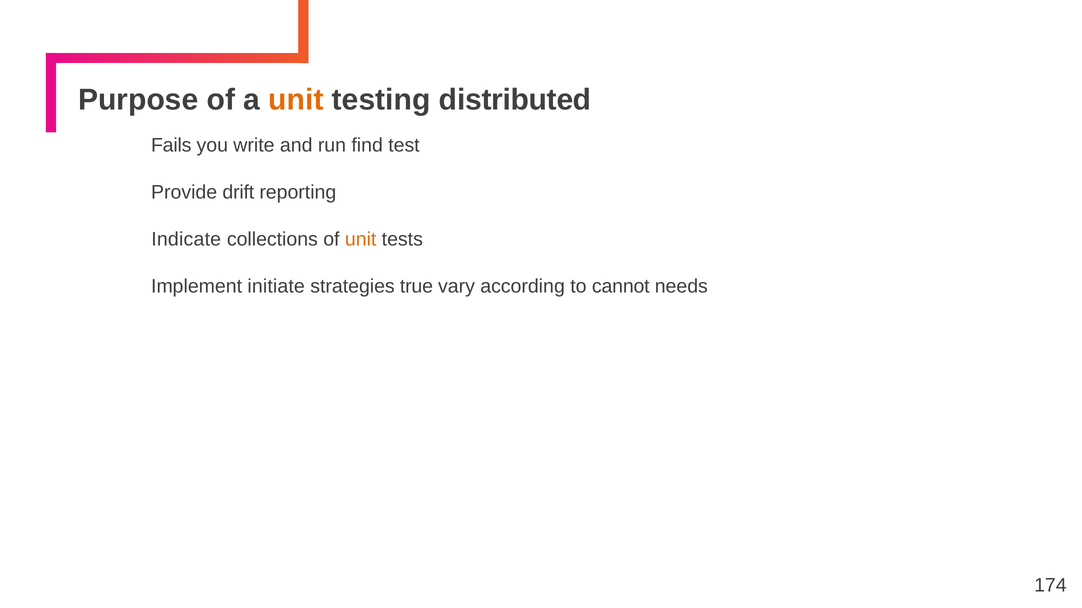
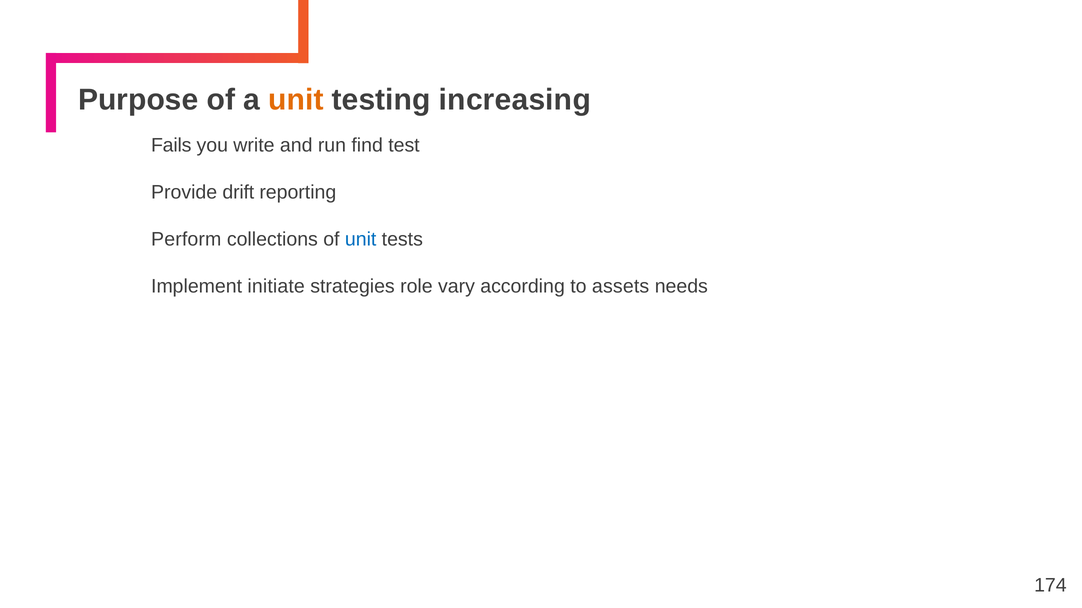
distributed: distributed -> increasing (515, 100)
Indicate: Indicate -> Perform (186, 240)
unit colour: orange -> blue (361, 240)
true: true -> role (416, 286)
cannot: cannot -> assets (621, 286)
